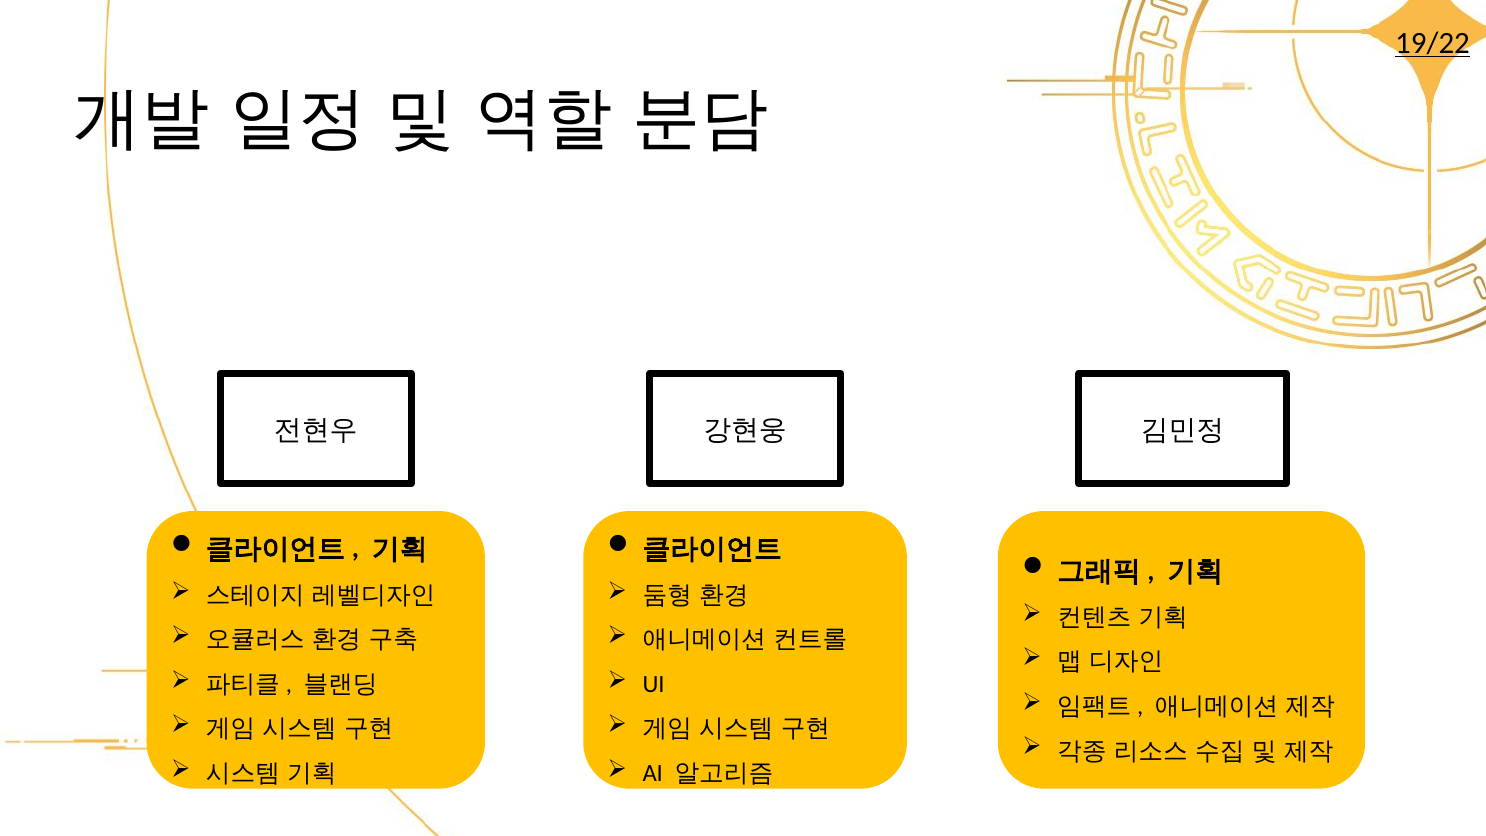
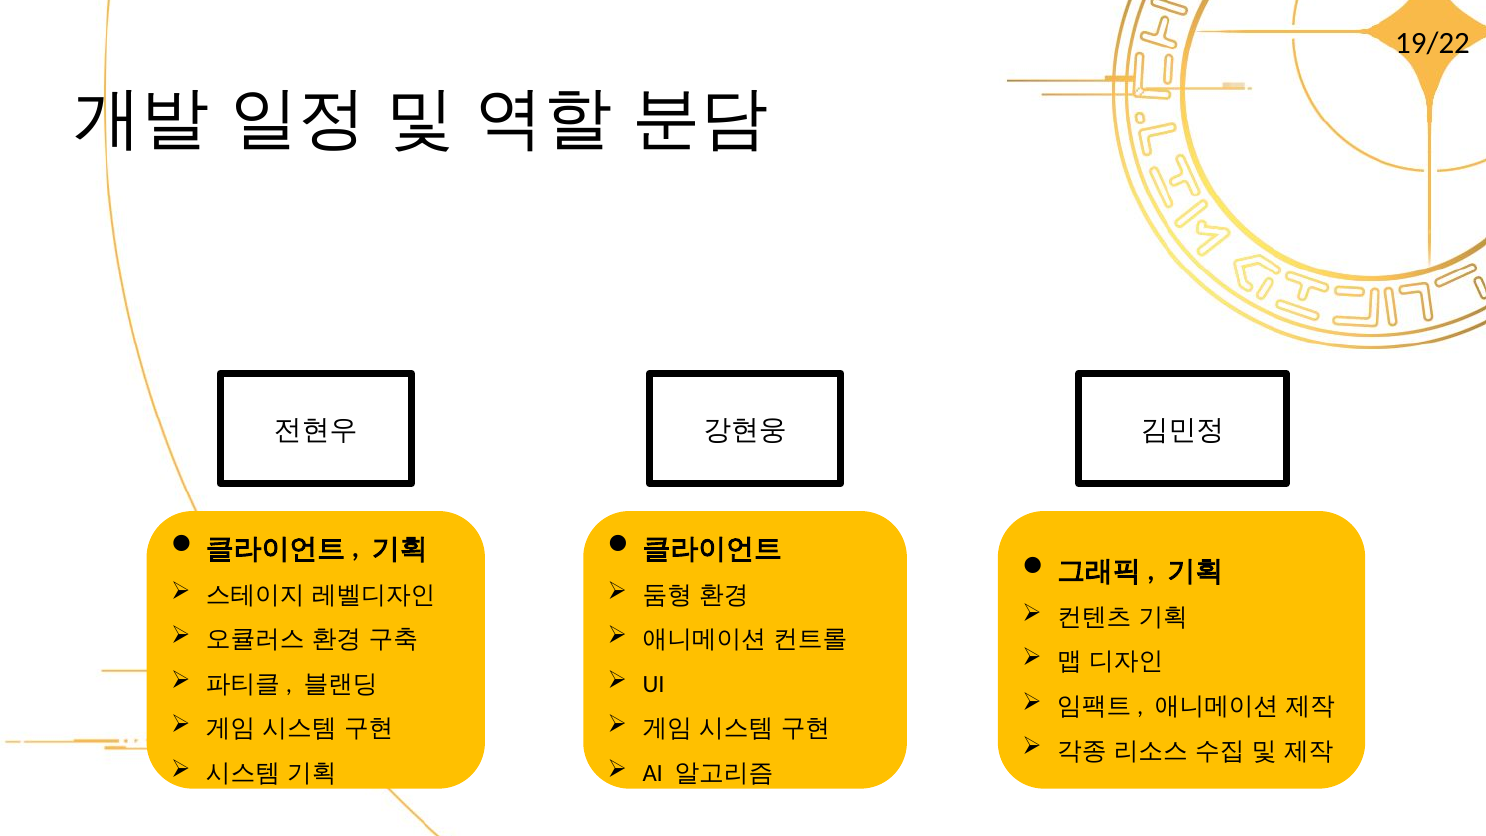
19/22 underline: present -> none (1433, 43)
